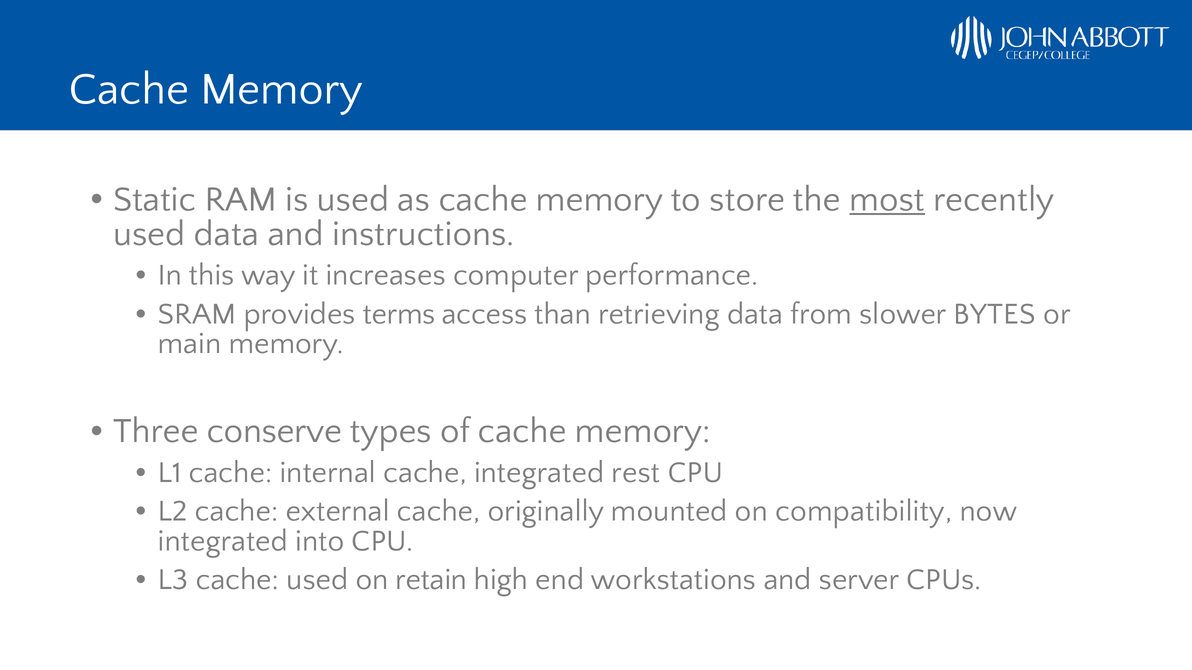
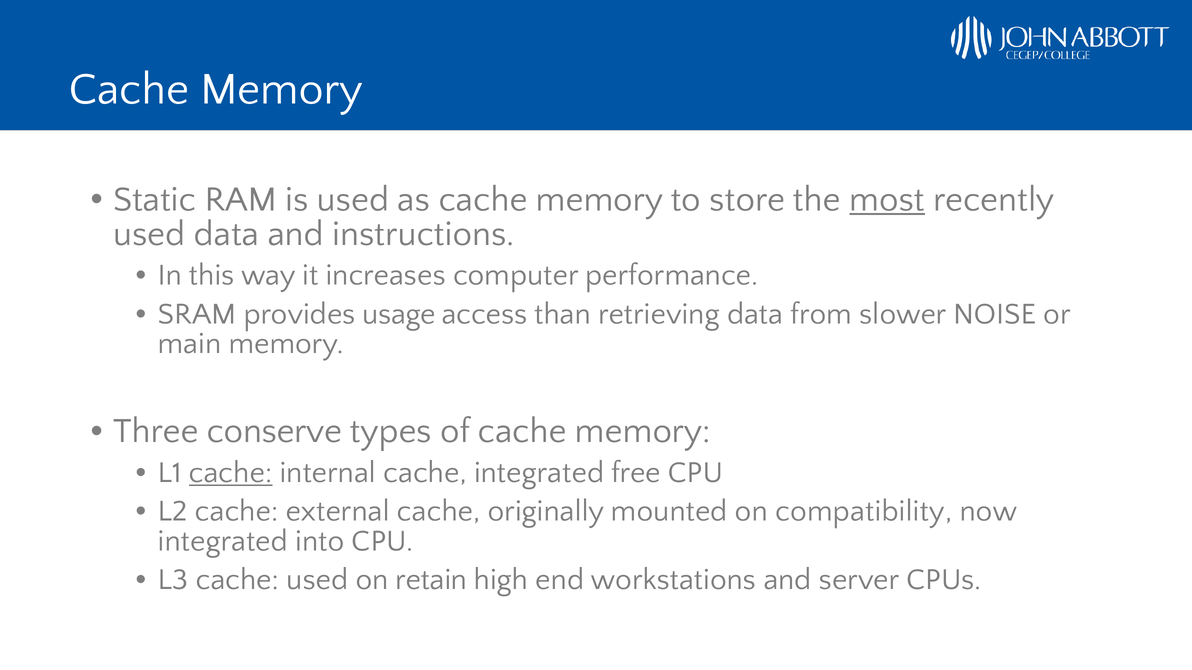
terms: terms -> usage (399, 314)
BYTES: BYTES -> NOISE (995, 314)
cache underline: none -> present (231, 473)
rest: rest -> free (636, 473)
